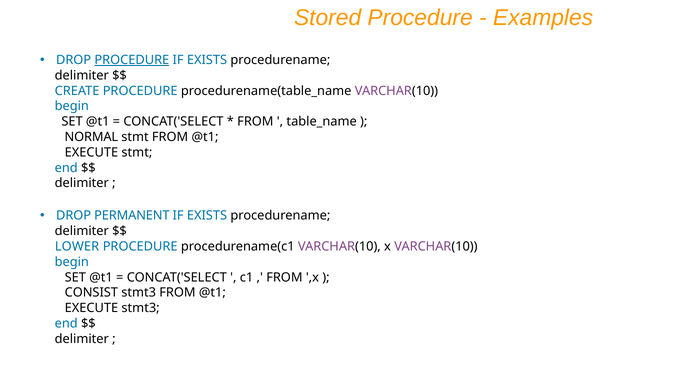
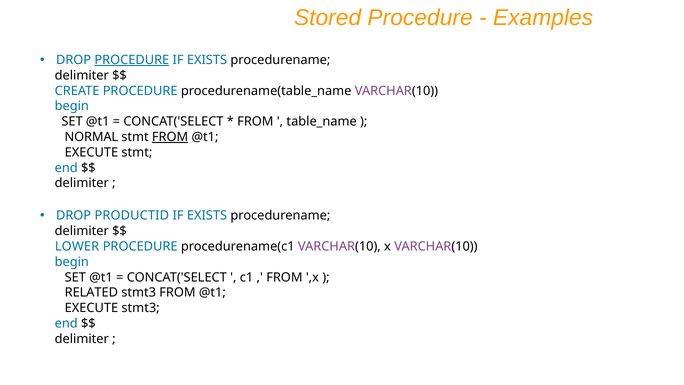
FROM underline: none -> present (170, 137)
PERMANENT: PERMANENT -> PRODUCTID (132, 216)
CONSIST: CONSIST -> RELATED (91, 293)
